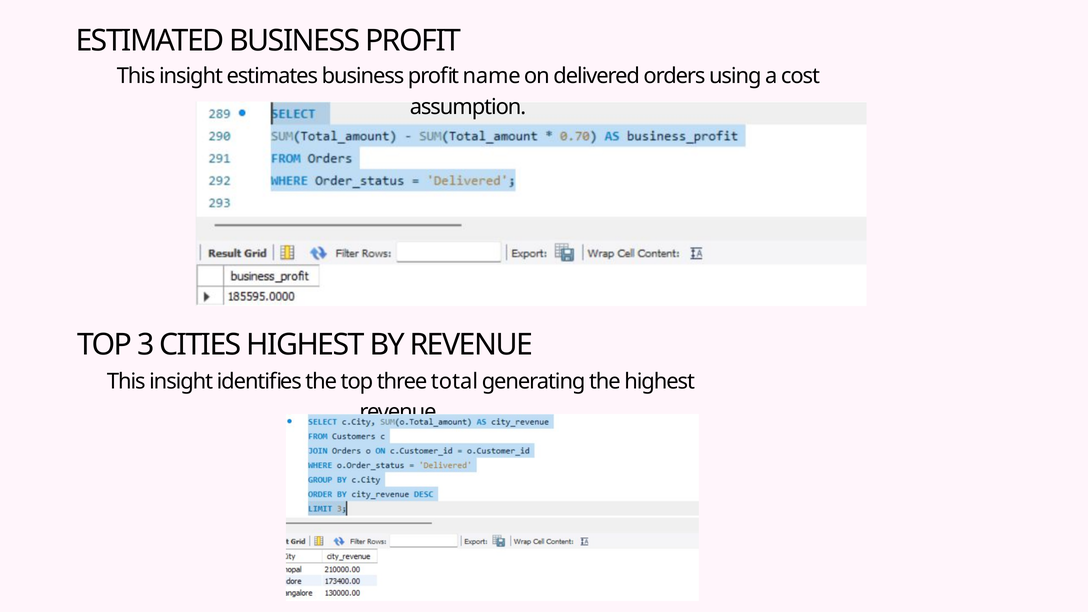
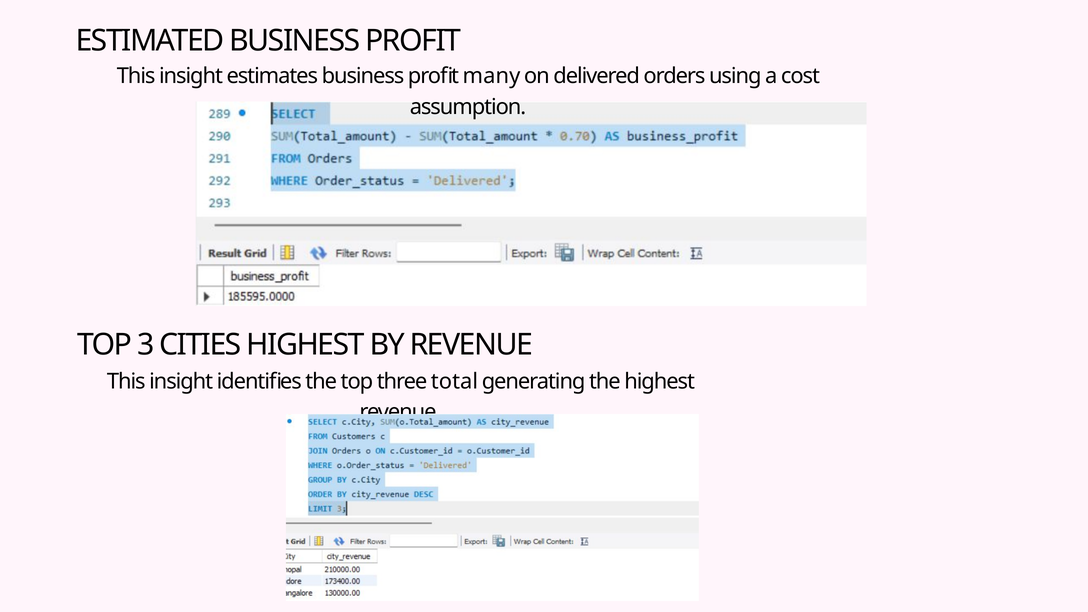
name: name -> many (491, 76)
